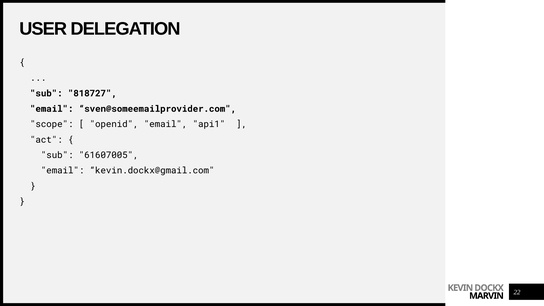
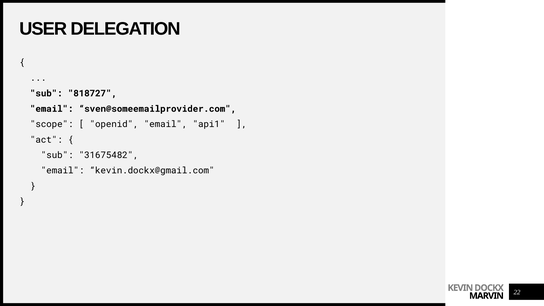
61607005: 61607005 -> 31675482 (109, 155)
